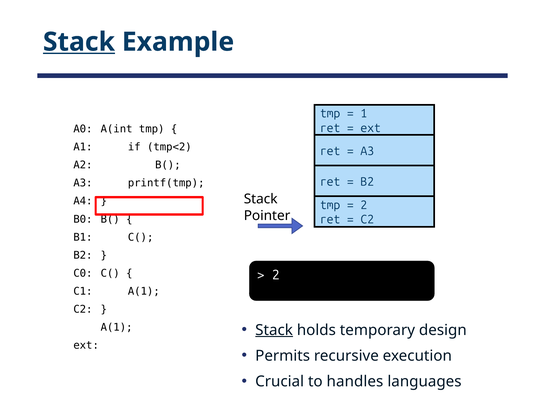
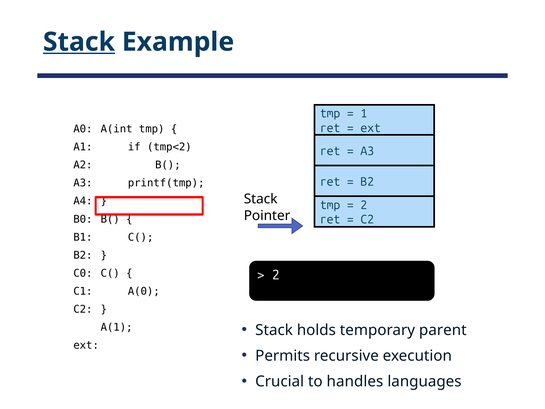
C1 A(1: A(1 -> A(0 (144, 291)
Stack underline: present -> none (274, 330)
design: design -> parent (443, 330)
